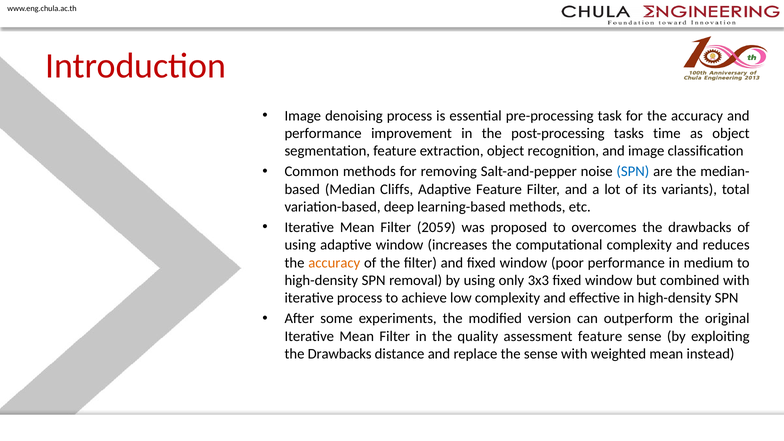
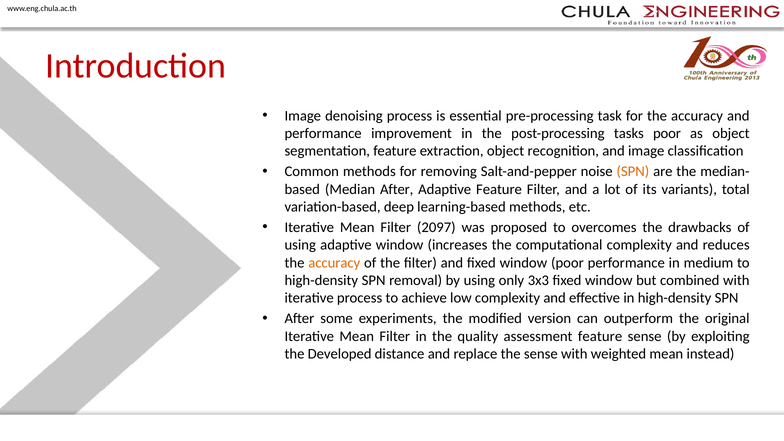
tasks time: time -> poor (667, 133)
SPN colour: blue -> orange (633, 172)
Median Cliffs: Cliffs -> After (397, 189)
2059: 2059 -> 2097 (436, 227)
Drawbacks: Drawbacks -> Developed (340, 354)
